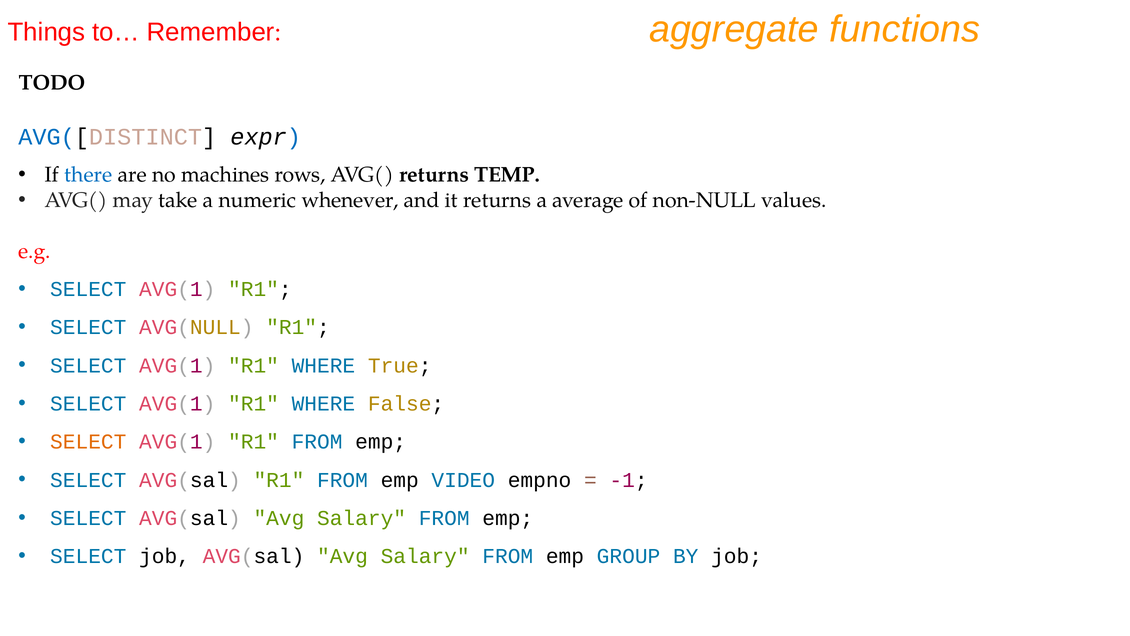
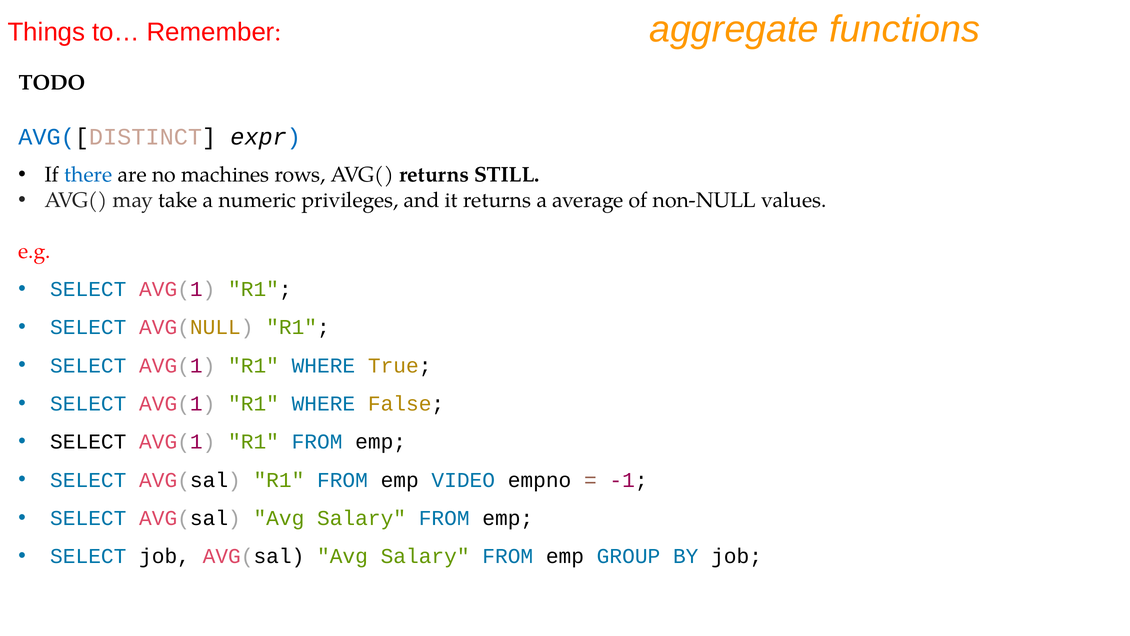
TEMP: TEMP -> STILL (507, 175)
whenever: whenever -> privileges (350, 200)
SELECT colour: orange -> black (88, 442)
